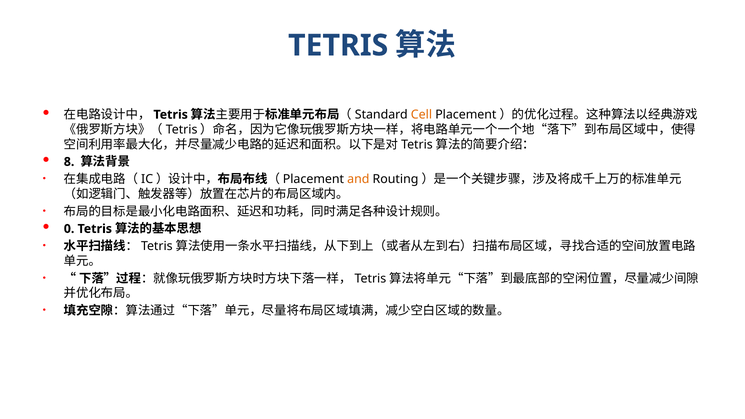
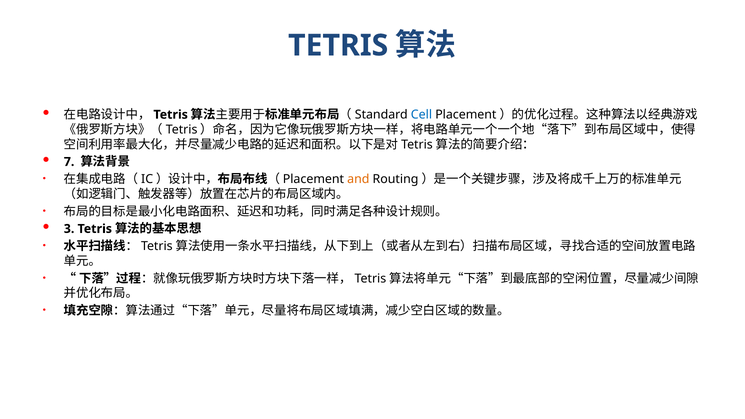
Cell colour: orange -> blue (421, 115)
8: 8 -> 7 (69, 162)
0: 0 -> 3 (69, 229)
